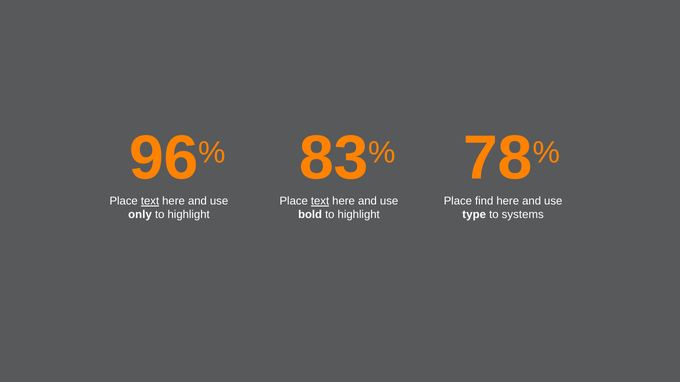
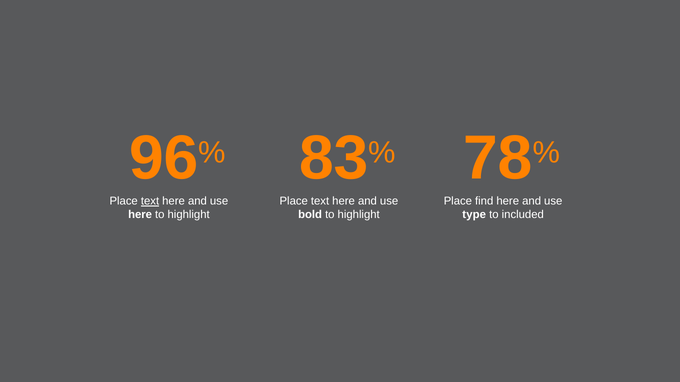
text underline: present -> none (320, 201)
only: only -> here (140, 215)
systems: systems -> included (523, 215)
